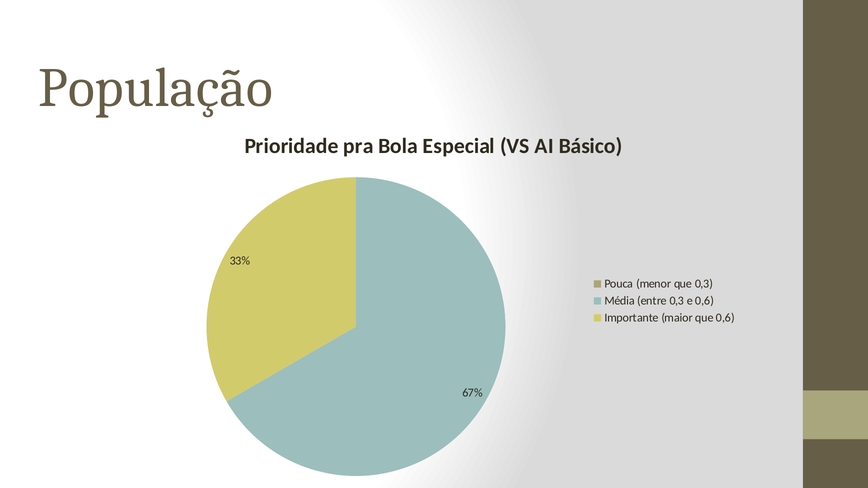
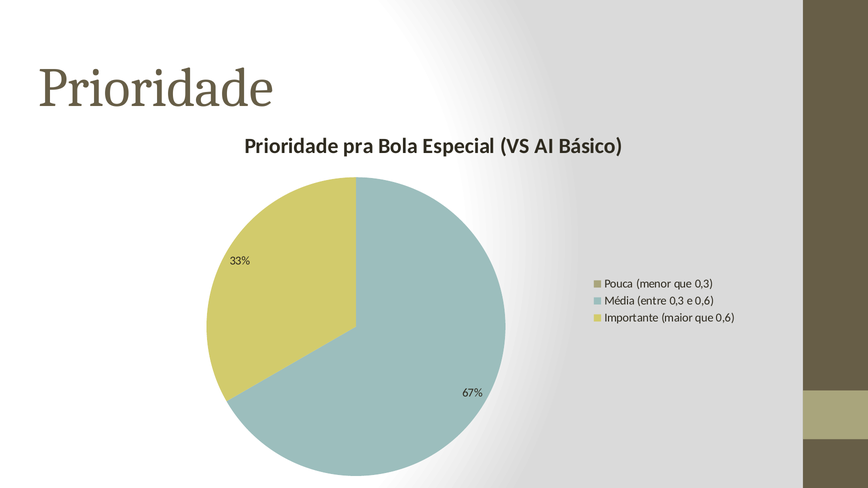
População: População -> Prioridade (156, 88)
